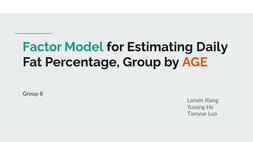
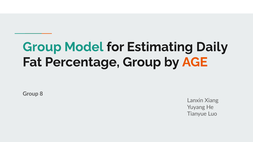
Factor: Factor -> Group (42, 47)
